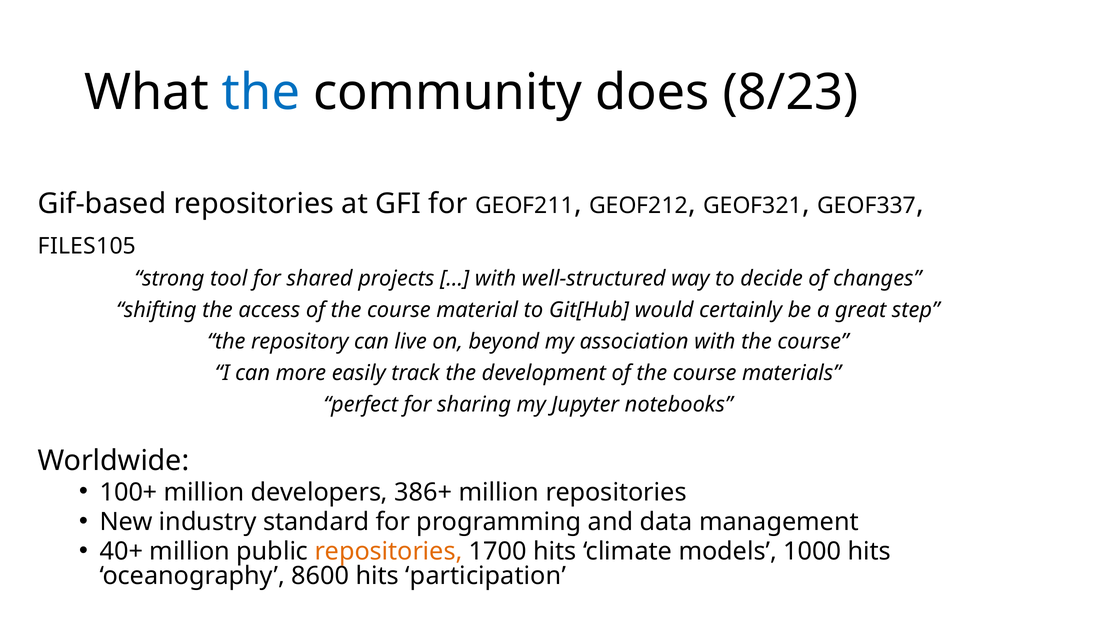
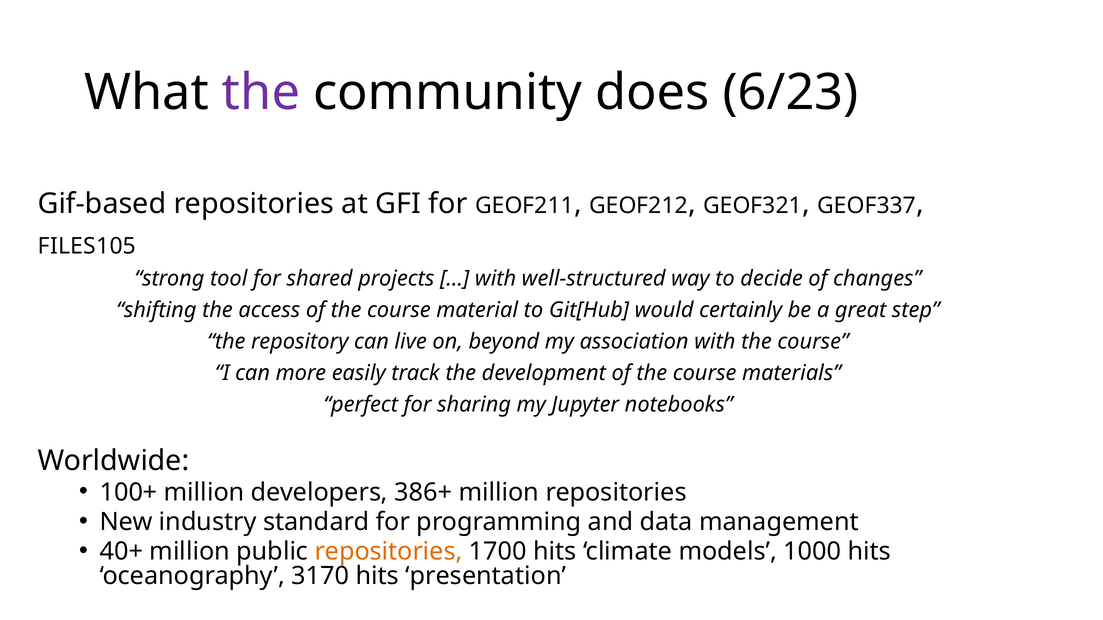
the colour: blue -> purple (261, 93)
8/23: 8/23 -> 6/23 (791, 93)
8600: 8600 -> 3170 (320, 577)
participation: participation -> presentation (486, 577)
